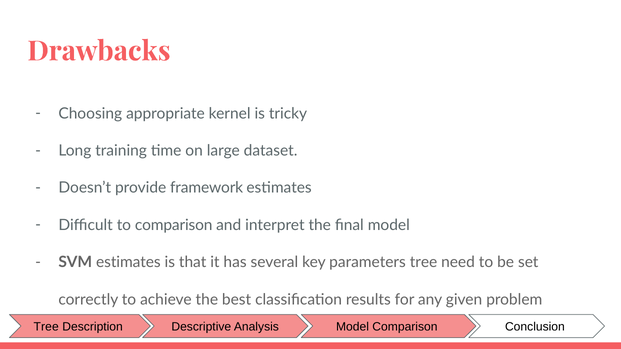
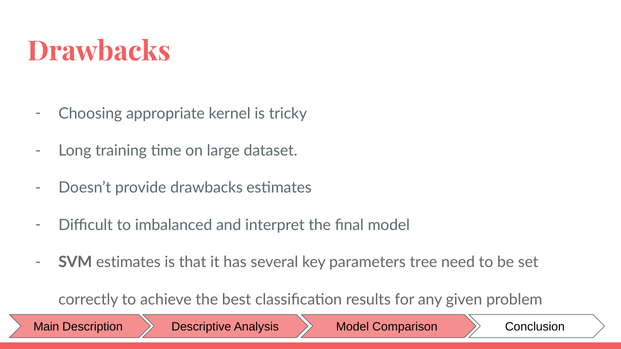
provide framework: framework -> drawbacks (207, 188)
to comparison: comparison -> imbalanced (174, 225)
Tree: Tree -> Main (46, 327)
